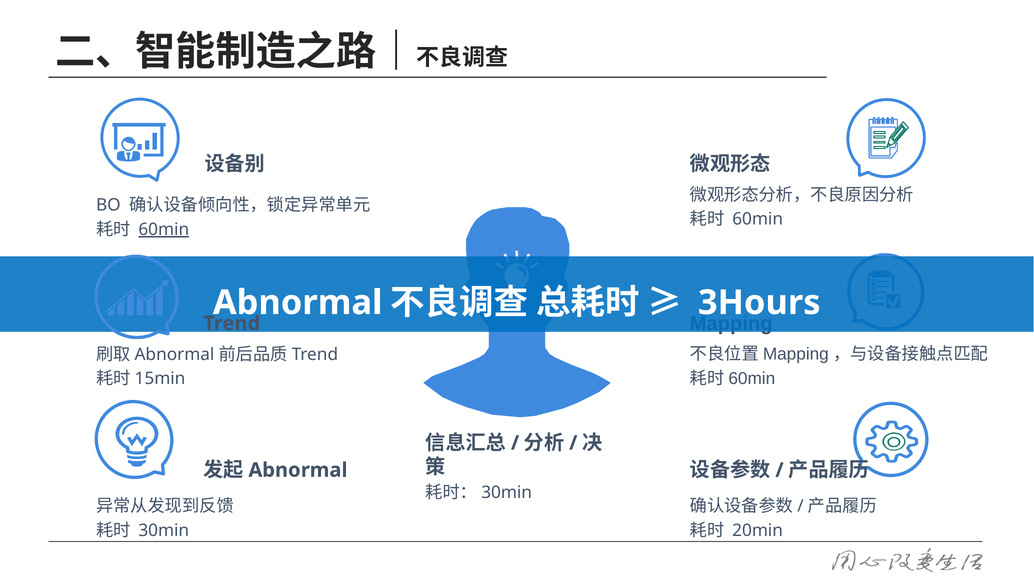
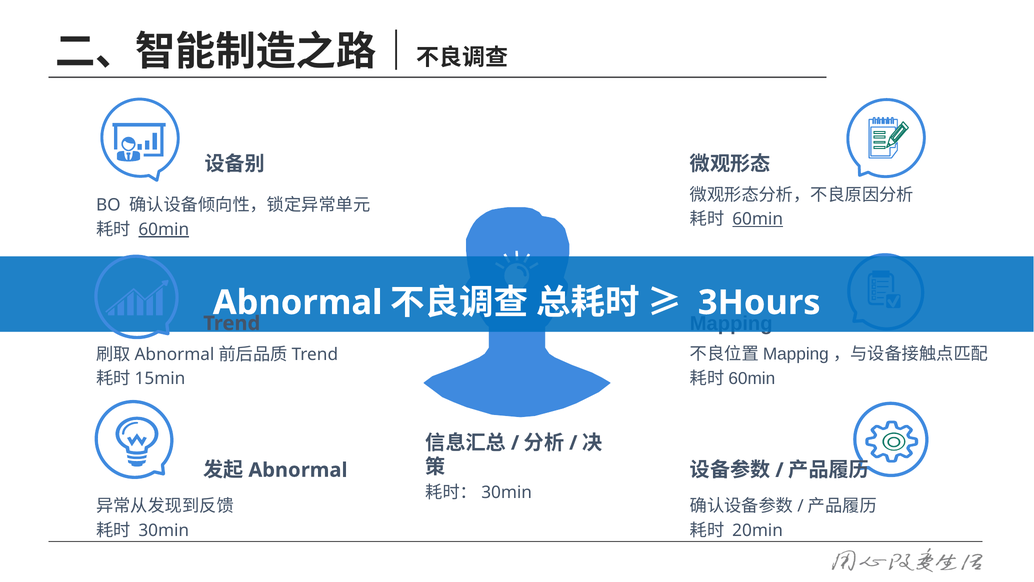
60min underline: none -> present (758, 219)
